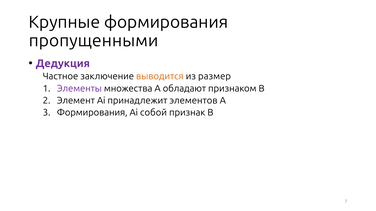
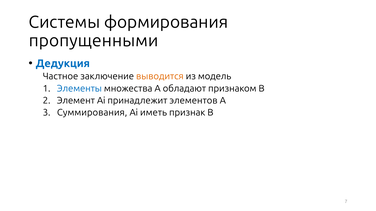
Крупные: Крупные -> Системы (64, 22)
Дедукция colour: purple -> blue (63, 64)
размер: размер -> модель (215, 77)
Элементы colour: purple -> blue (79, 89)
Формирования: Формирования -> Суммирования (92, 113)
собой: собой -> иметь (154, 113)
